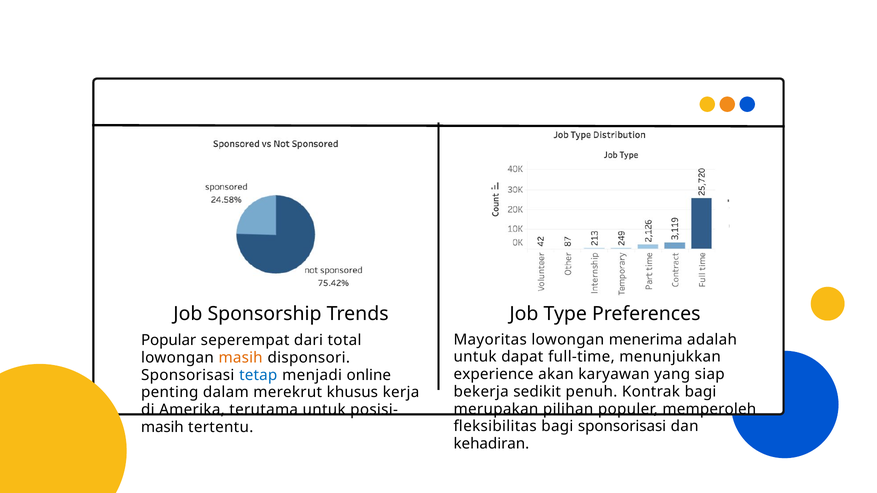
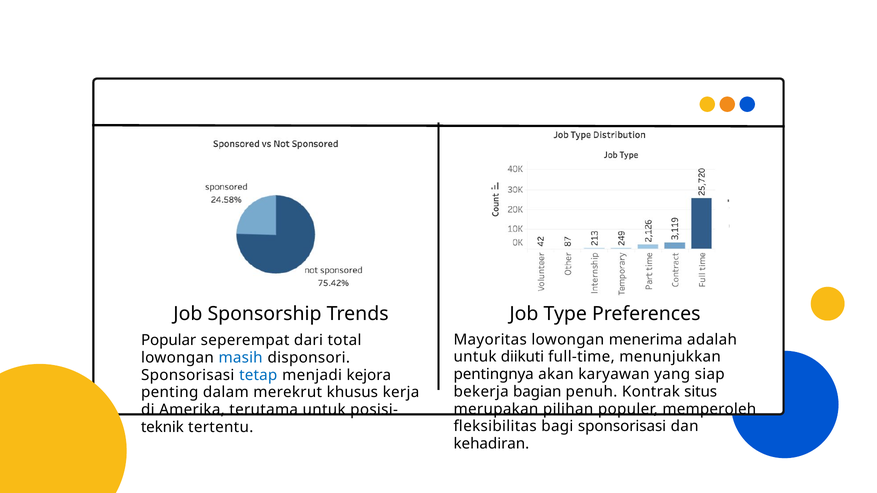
dapat: dapat -> diikuti (522, 357)
masih colour: orange -> blue (241, 358)
experience: experience -> pentingnya (494, 375)
online: online -> kejora (369, 375)
sedikit: sedikit -> bagian (537, 392)
Kontrak bagi: bagi -> situs (701, 392)
masih: masih -> teknik (162, 427)
